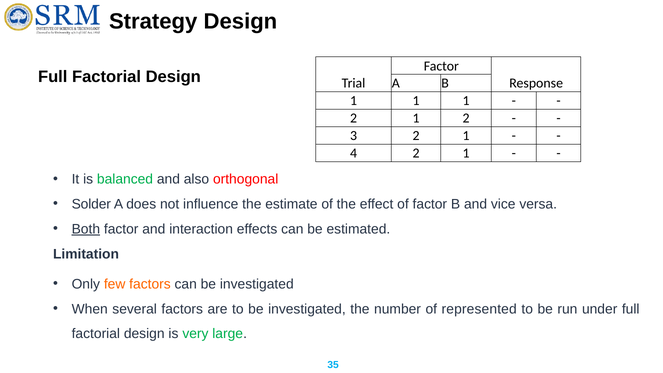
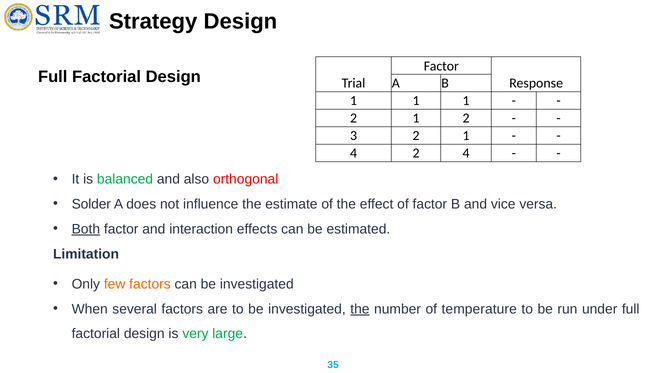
4 2 1: 1 -> 4 (466, 153)
the underline: none -> present (360, 309)
represented: represented -> temperature (479, 309)
